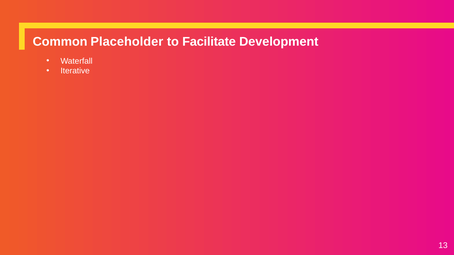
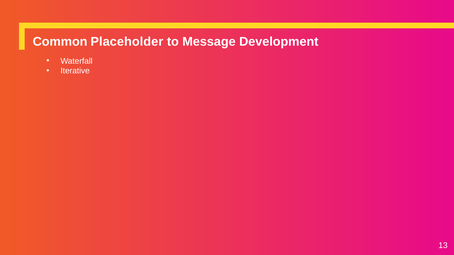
Facilitate: Facilitate -> Message (209, 42)
